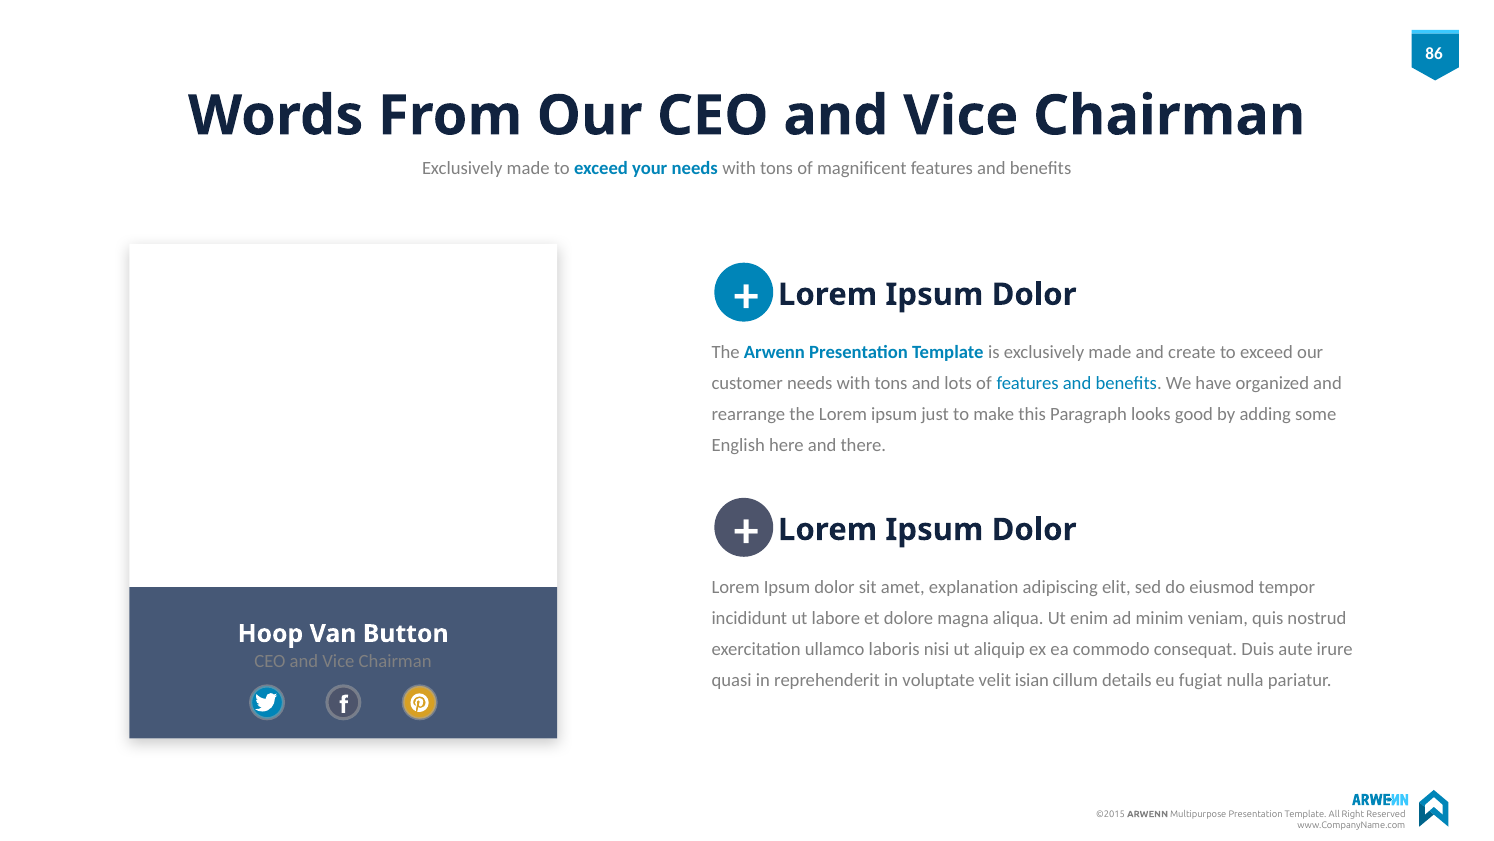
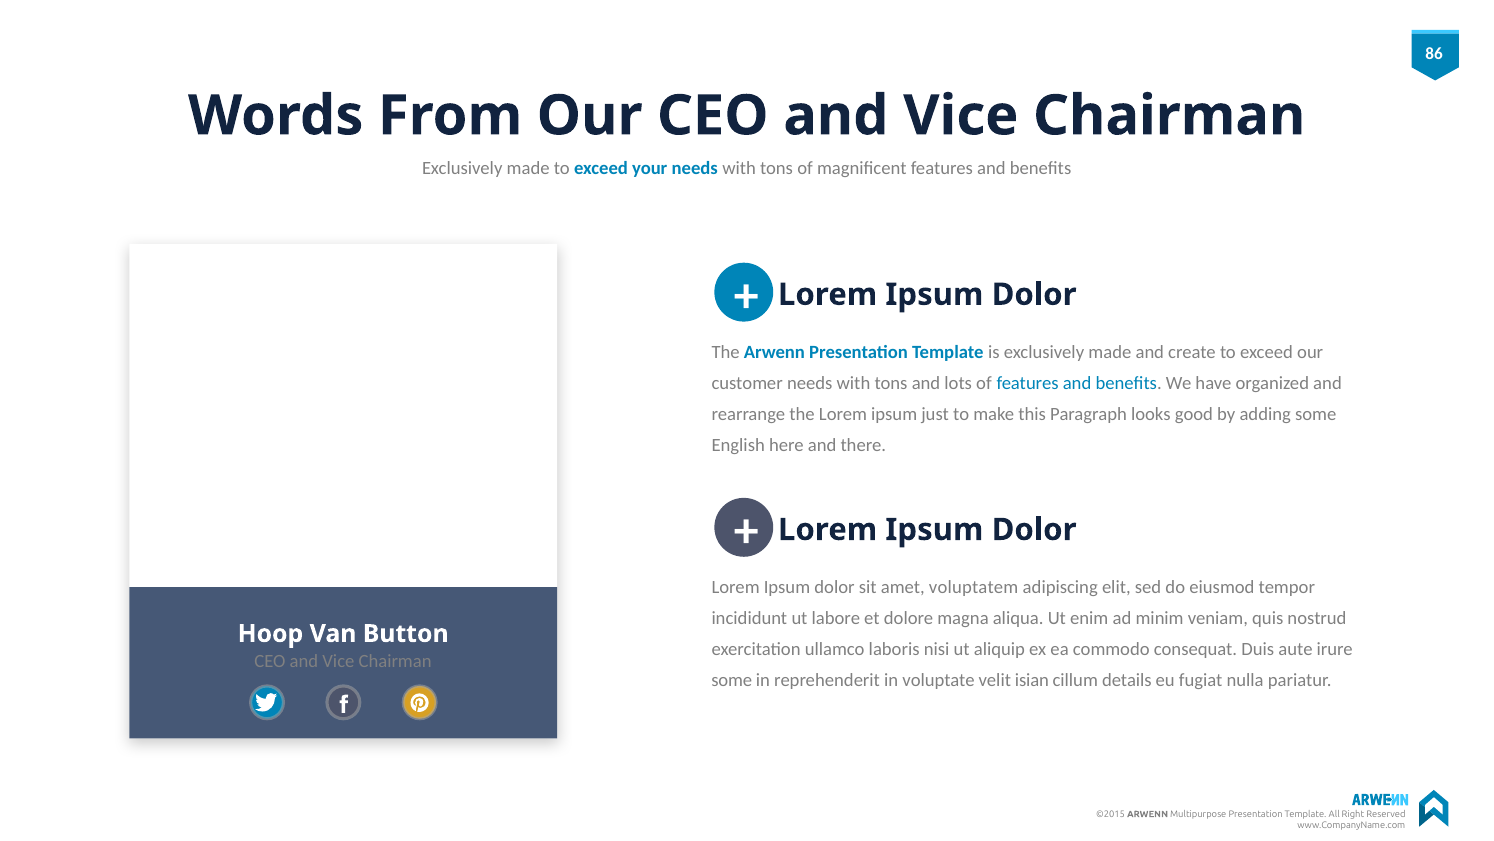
explanation: explanation -> voluptatem (974, 587)
quasi: quasi -> some (732, 680)
